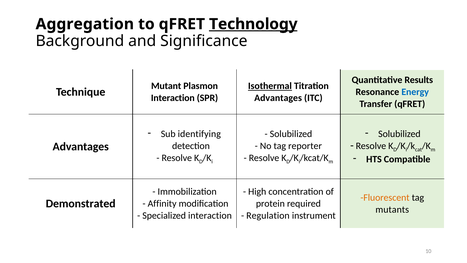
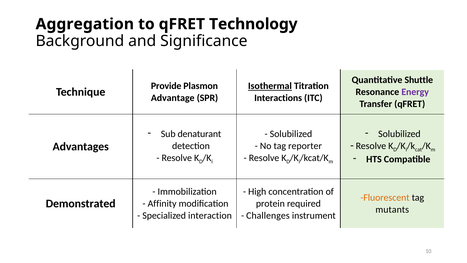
Technology underline: present -> none (253, 24)
Results: Results -> Shuttle (419, 80)
Mutant: Mutant -> Provide (166, 86)
Energy colour: blue -> purple (415, 92)
Interaction: Interaction -> Advantage (173, 98)
Advantages: Advantages -> Interactions (278, 98)
identifying: identifying -> denaturant (199, 134)
Regulation: Regulation -> Challenges (268, 215)
